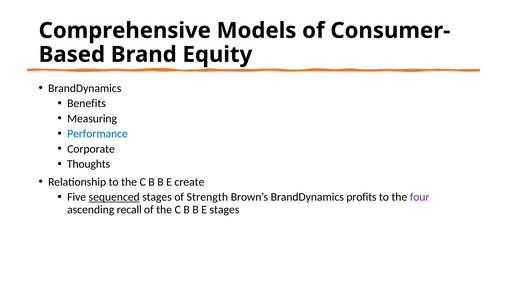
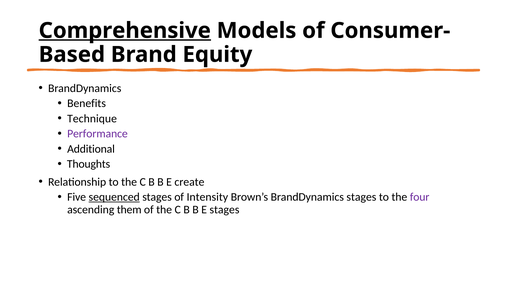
Comprehensive underline: none -> present (125, 31)
Measuring: Measuring -> Technique (92, 119)
Performance colour: blue -> purple (97, 134)
Corporate: Corporate -> Additional (91, 149)
Strength: Strength -> Intensity (207, 197)
BrandDynamics profits: profits -> stages (361, 197)
recall: recall -> them (129, 210)
